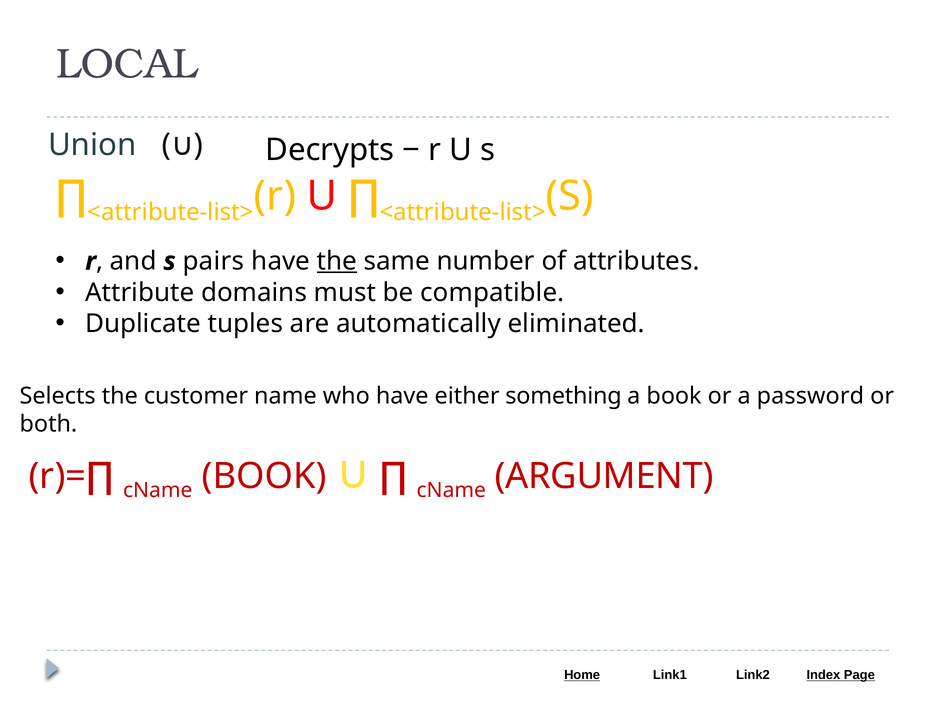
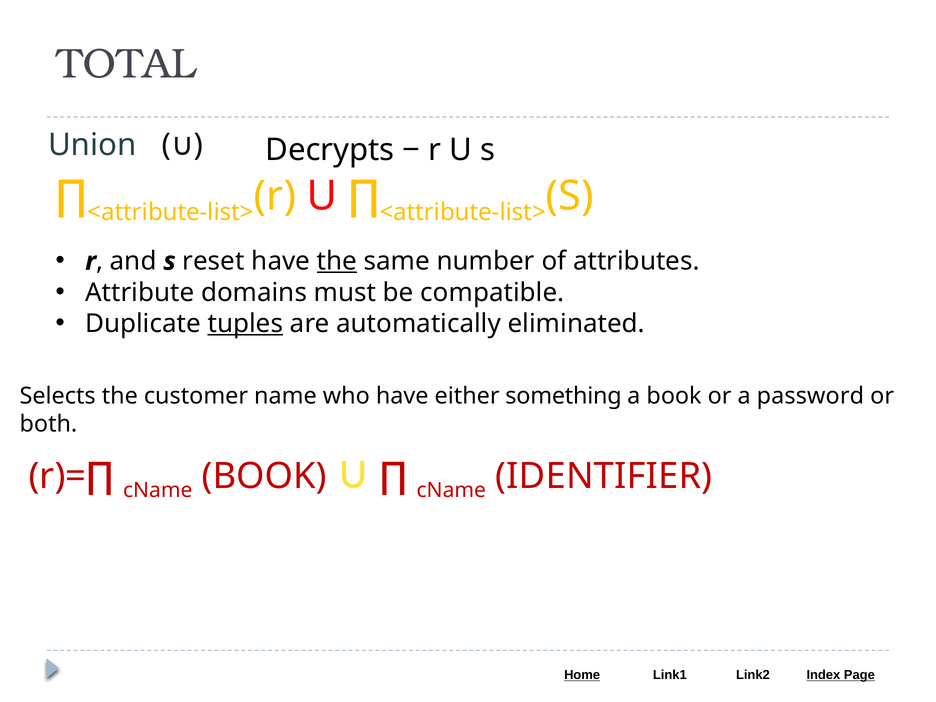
LOCAL: LOCAL -> TOTAL (127, 64)
pairs: pairs -> reset (214, 261)
tuples underline: none -> present (245, 324)
ARGUMENT: ARGUMENT -> IDENTIFIER (604, 476)
